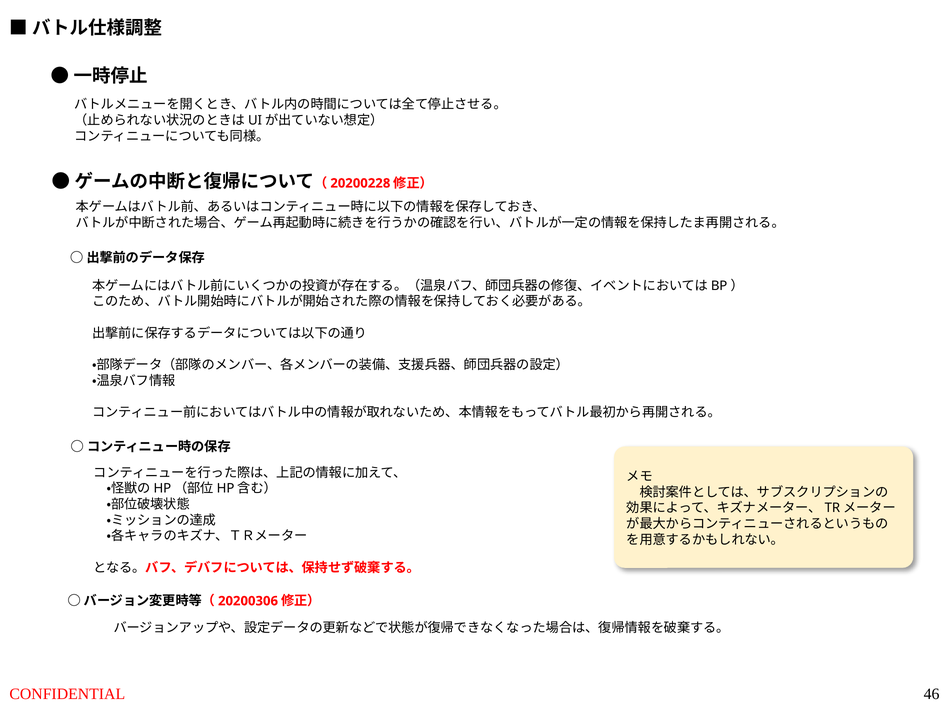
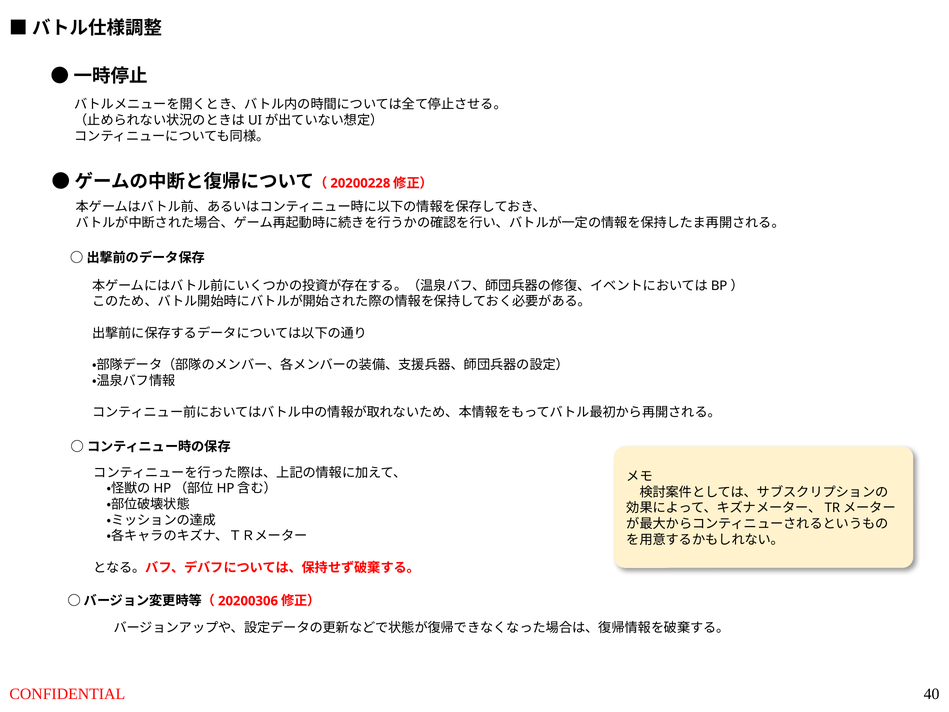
46: 46 -> 40 (932, 694)
